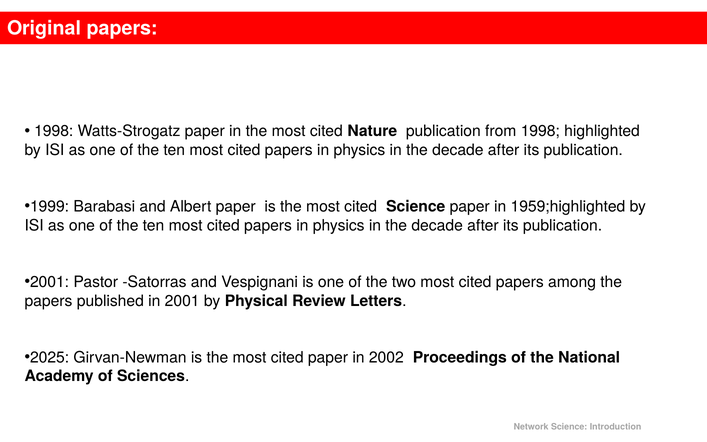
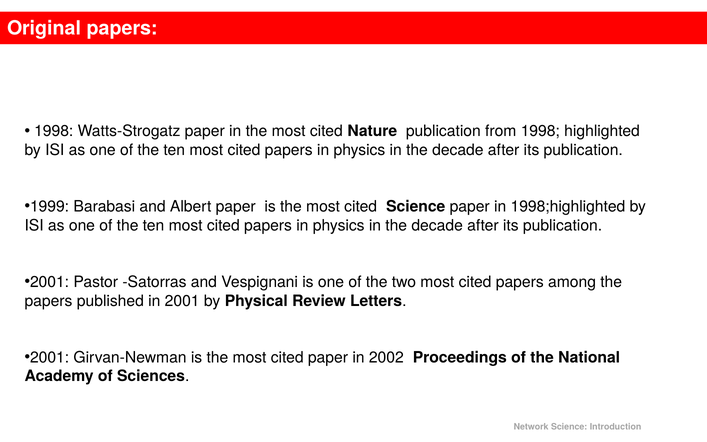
1959;highlighted: 1959;highlighted -> 1998;highlighted (568, 207)
2025: 2025 -> 2001 (50, 357)
